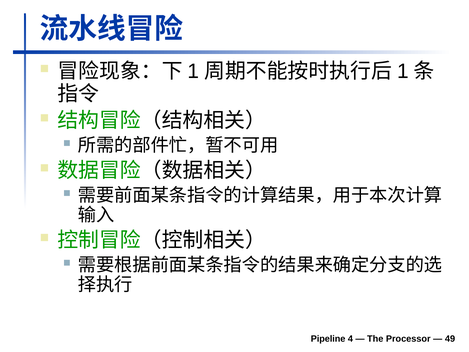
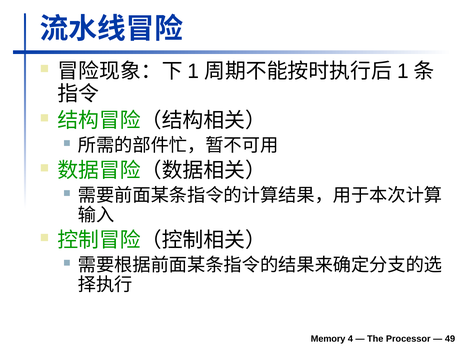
Pipeline: Pipeline -> Memory (328, 339)
